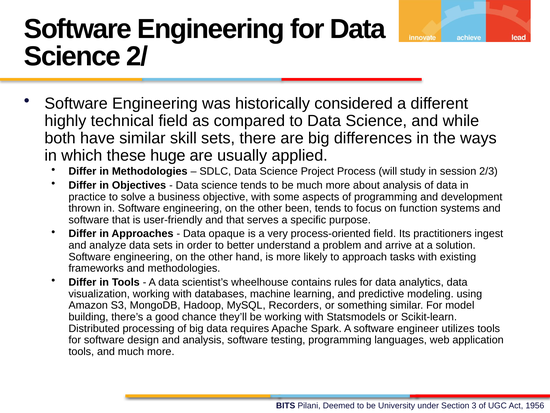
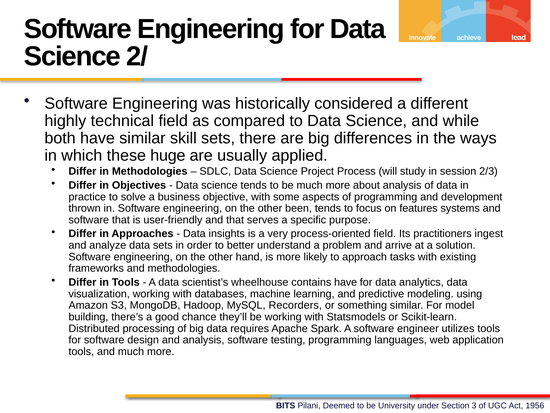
function: function -> features (419, 208)
opaque: opaque -> insights (227, 233)
contains rules: rules -> have (346, 282)
